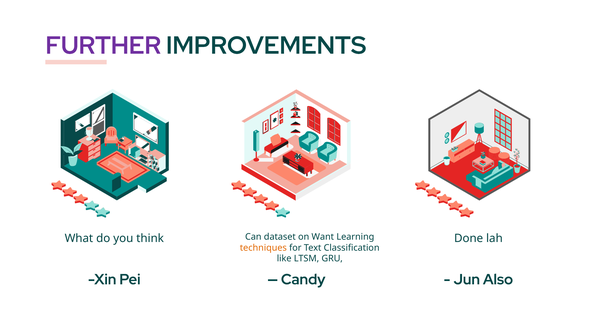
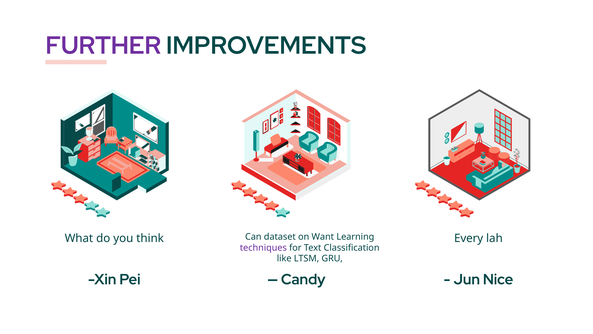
Done: Done -> Every (469, 238)
techniques colour: orange -> purple (263, 247)
Also: Also -> Nice (498, 279)
